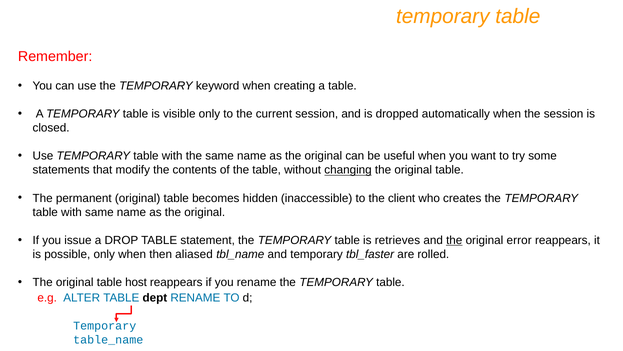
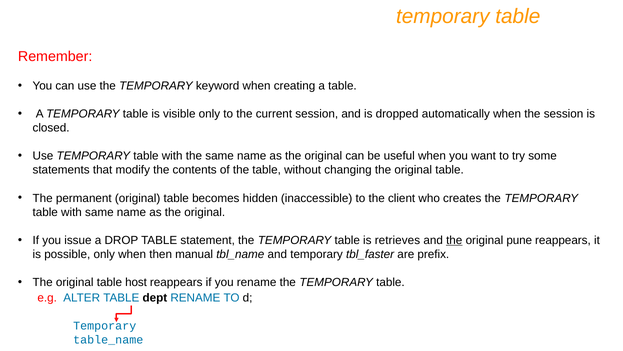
changing underline: present -> none (348, 170)
error: error -> pune (519, 240)
aliased: aliased -> manual (194, 254)
rolled: rolled -> prefix (433, 254)
